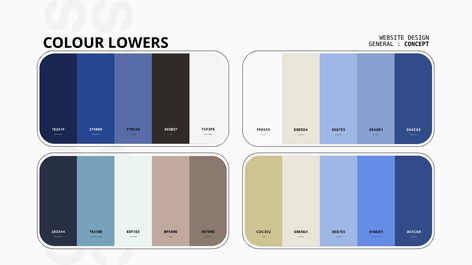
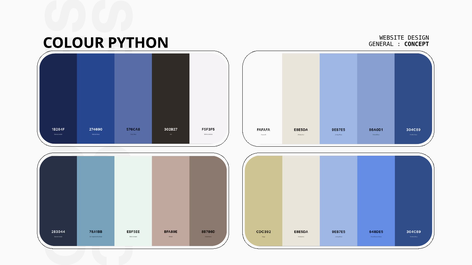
LOWERS: LOWERS -> PYTHON (138, 43)
